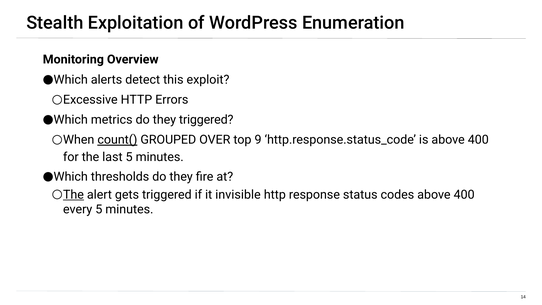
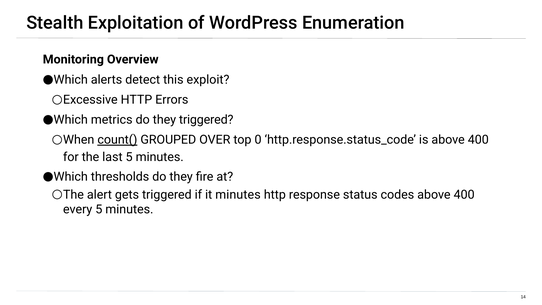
9: 9 -> 0 (258, 140)
The underline: present -> none (73, 195)
it invisible: invisible -> minutes (238, 195)
